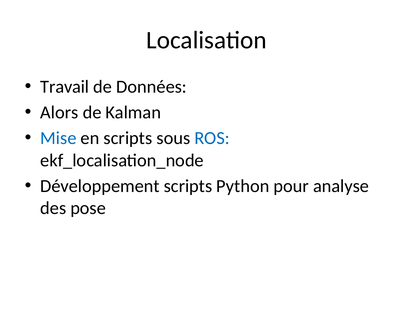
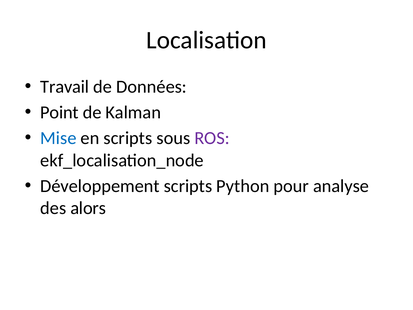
Alors: Alors -> Point (59, 112)
ROS colour: blue -> purple (212, 138)
pose: pose -> alors (88, 208)
